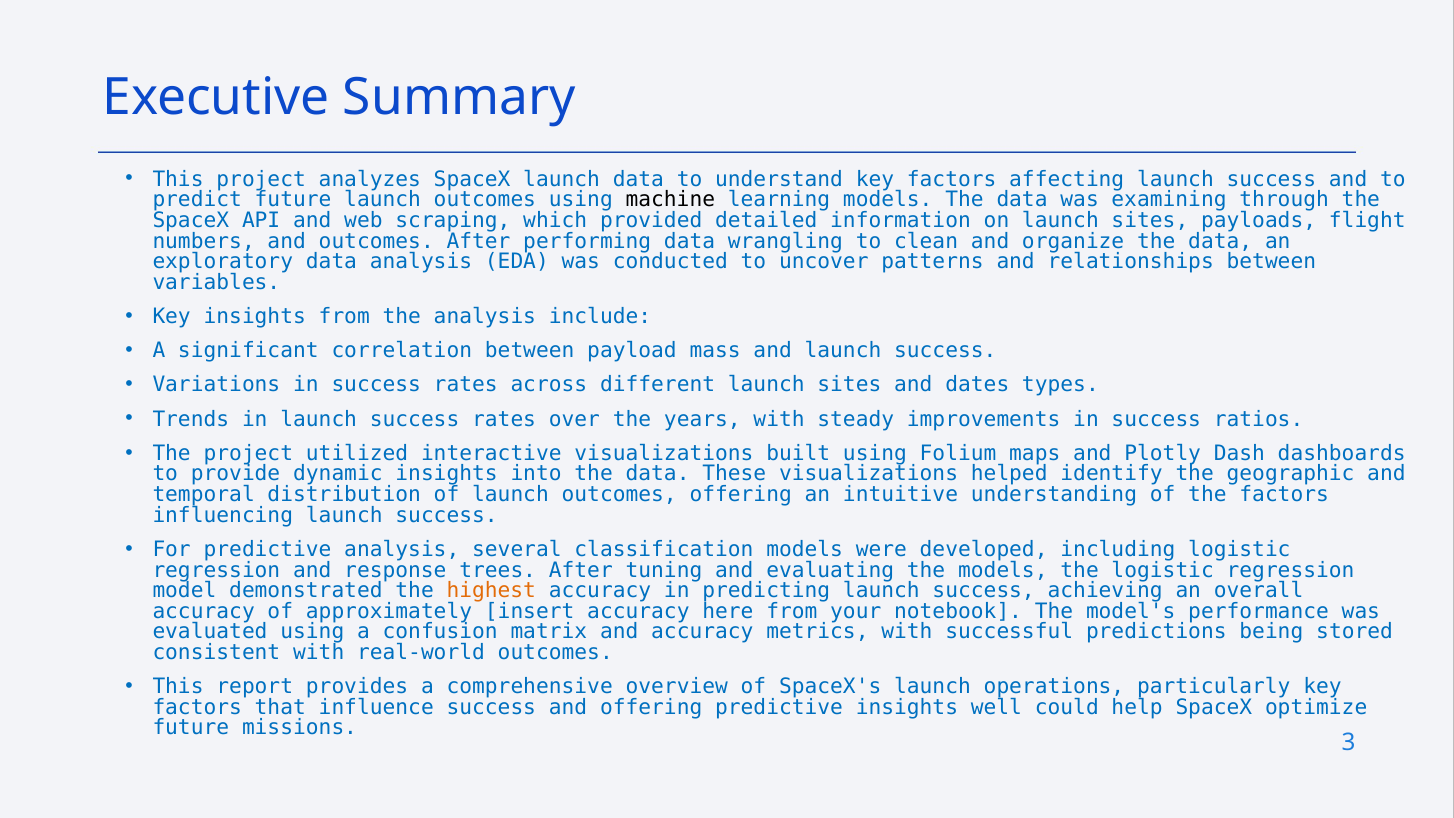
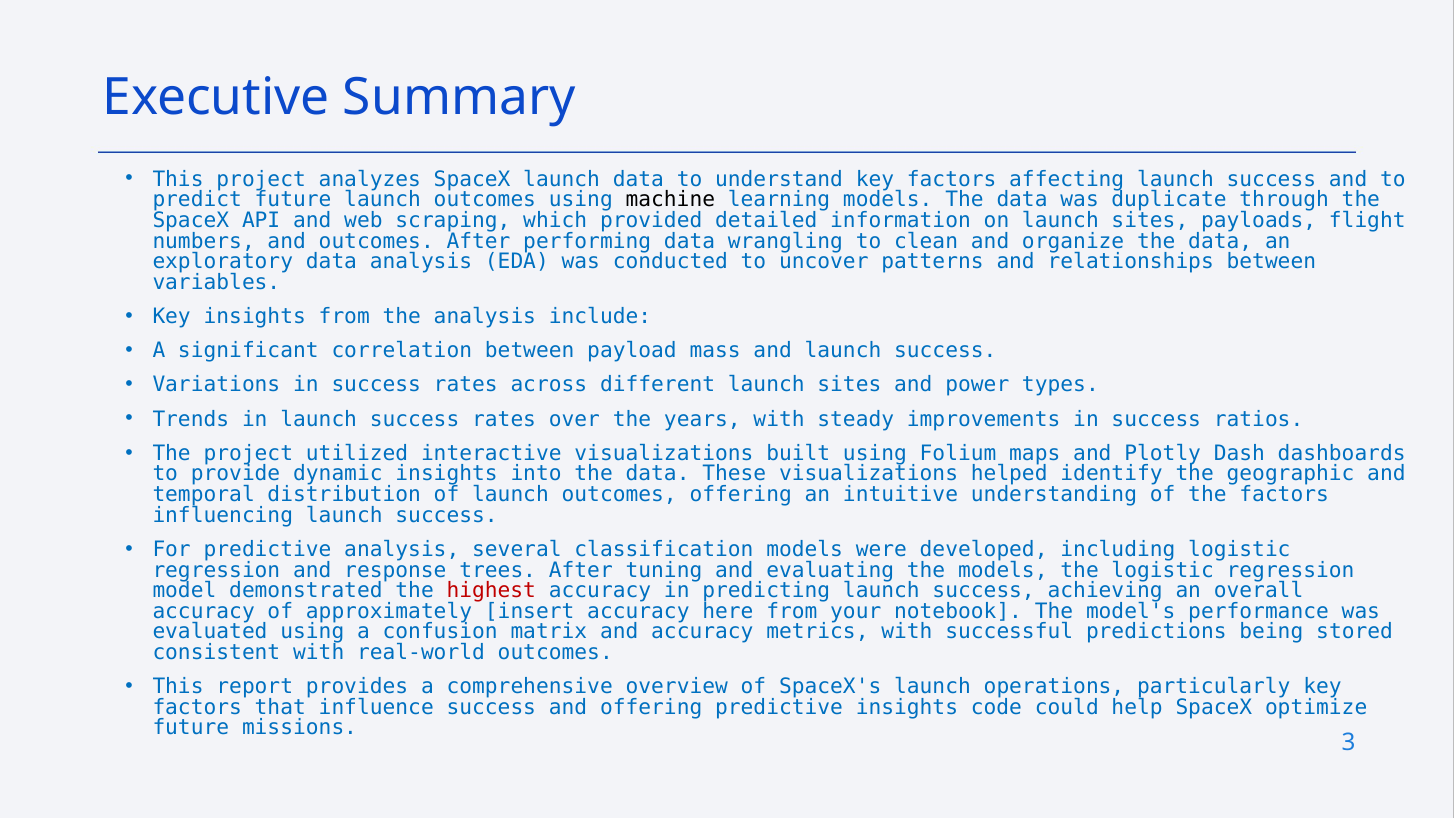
examining: examining -> duplicate (1169, 200)
dates: dates -> power (977, 385)
highest colour: orange -> red (491, 591)
well: well -> code (996, 707)
